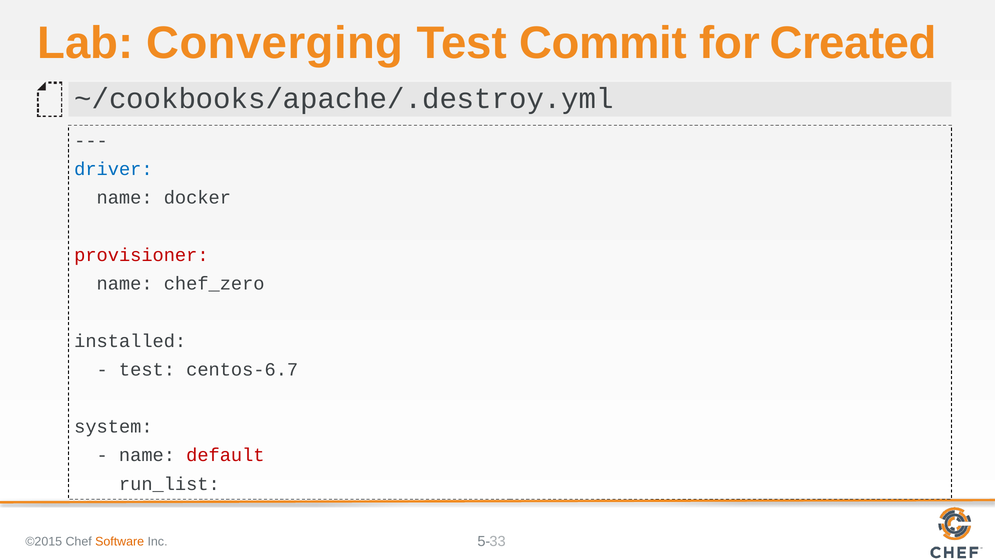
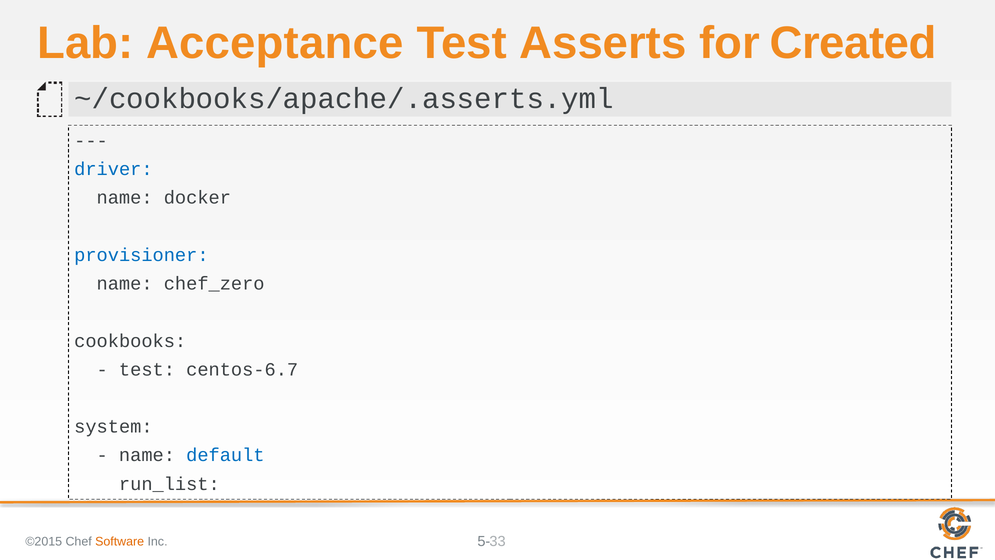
Converging: Converging -> Acceptance (275, 43)
Commit: Commit -> Asserts (603, 43)
~/cookbooks/apache/.destroy.yml: ~/cookbooks/apache/.destroy.yml -> ~/cookbooks/apache/.asserts.yml (344, 98)
provisioner colour: red -> blue (141, 255)
installed: installed -> cookbooks (130, 341)
default colour: red -> blue (225, 455)
